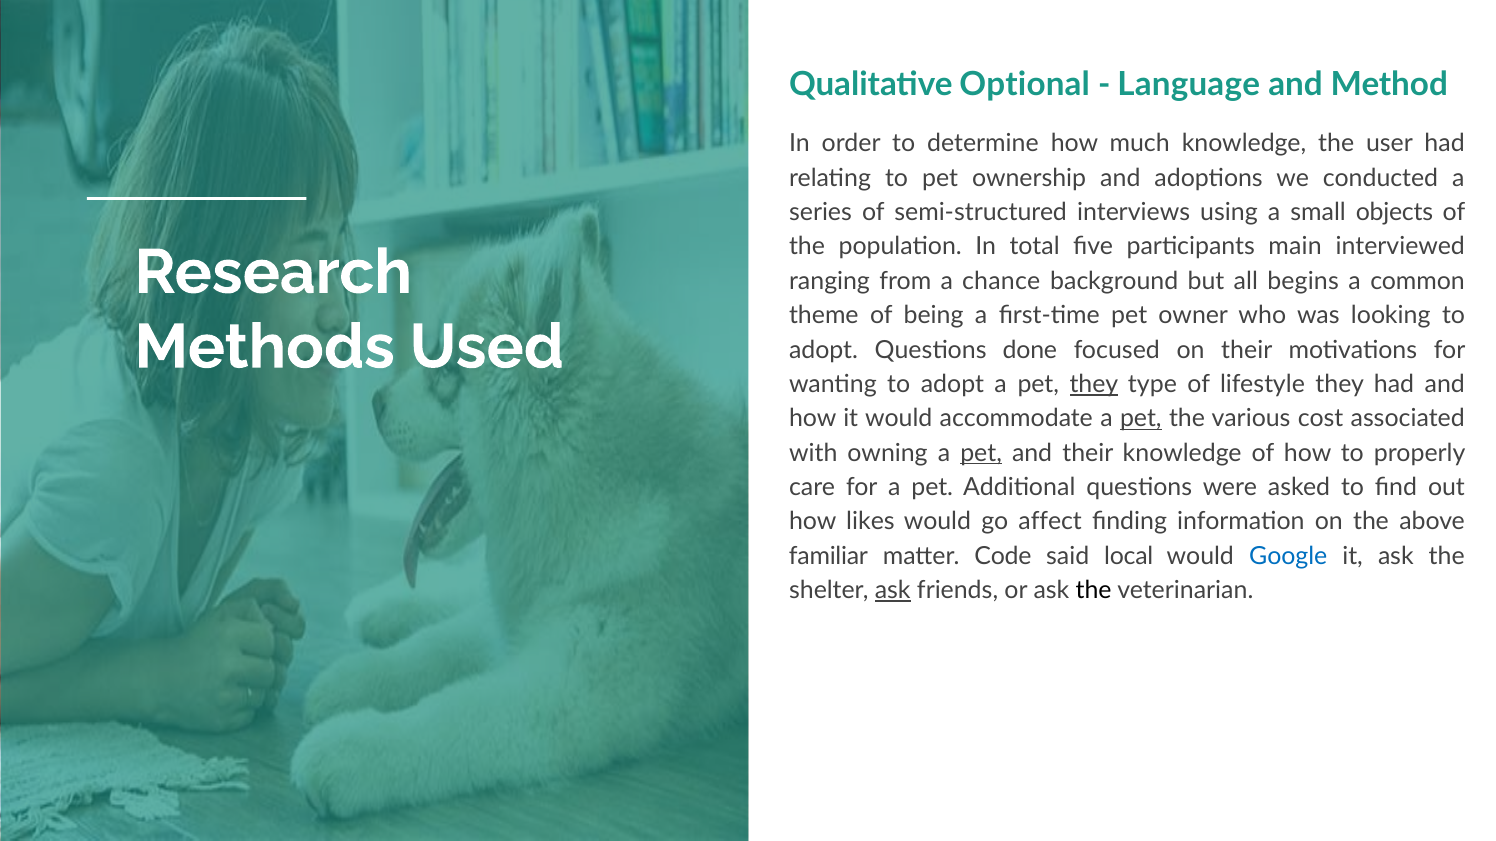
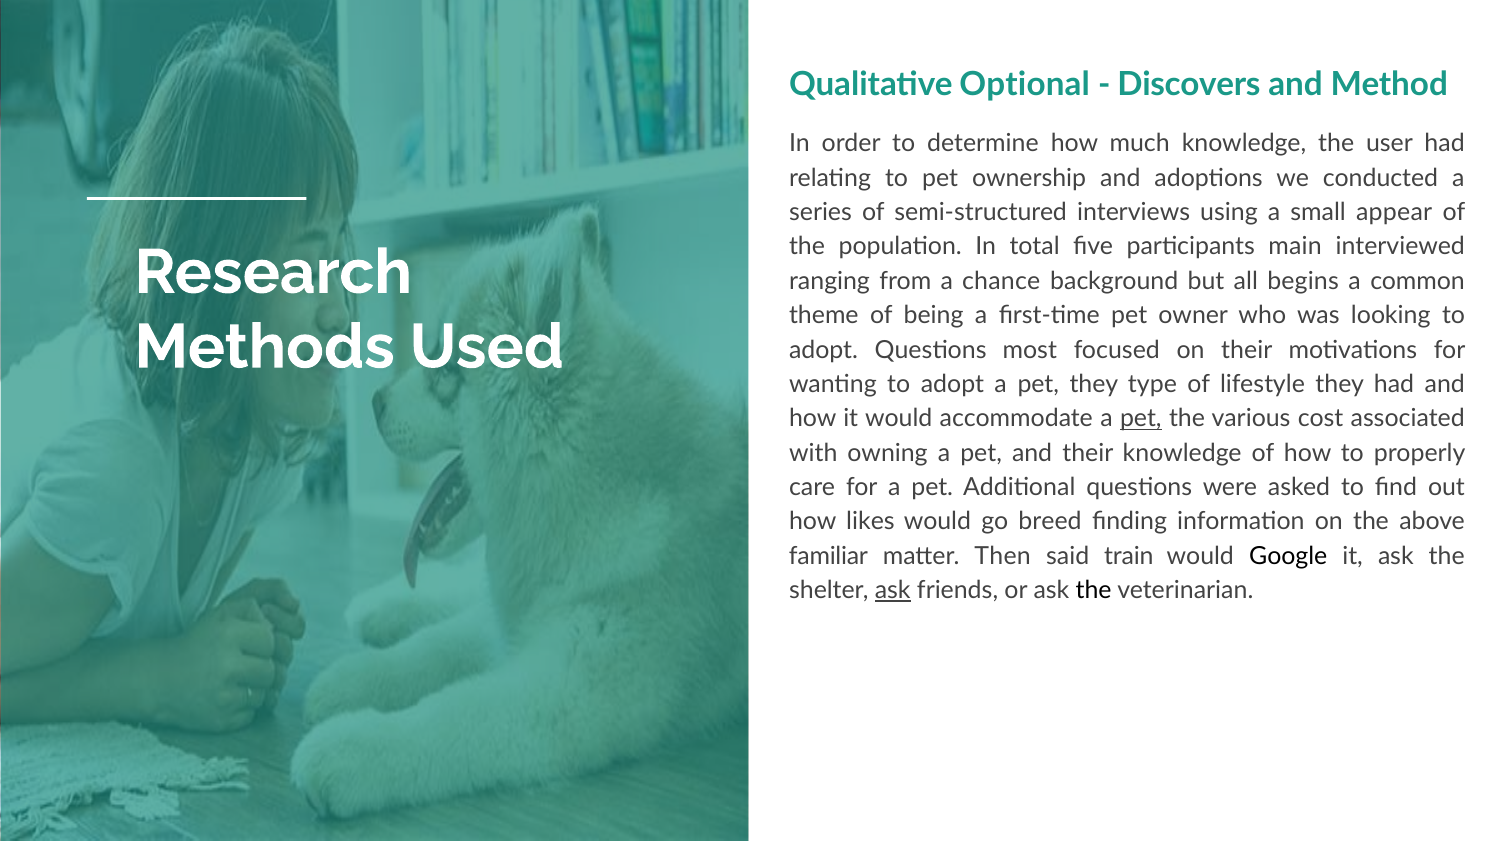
Language: Language -> Discovers (1189, 84)
objects: objects -> appear (1394, 213)
done: done -> most (1030, 350)
they underline: present -> none (1094, 385)
pet underline: present -> none (981, 453)
affect: affect -> breed (1050, 522)
Code: Code -> Then (1003, 556)
local: local -> train (1129, 556)
Google colour: blue -> black (1288, 556)
